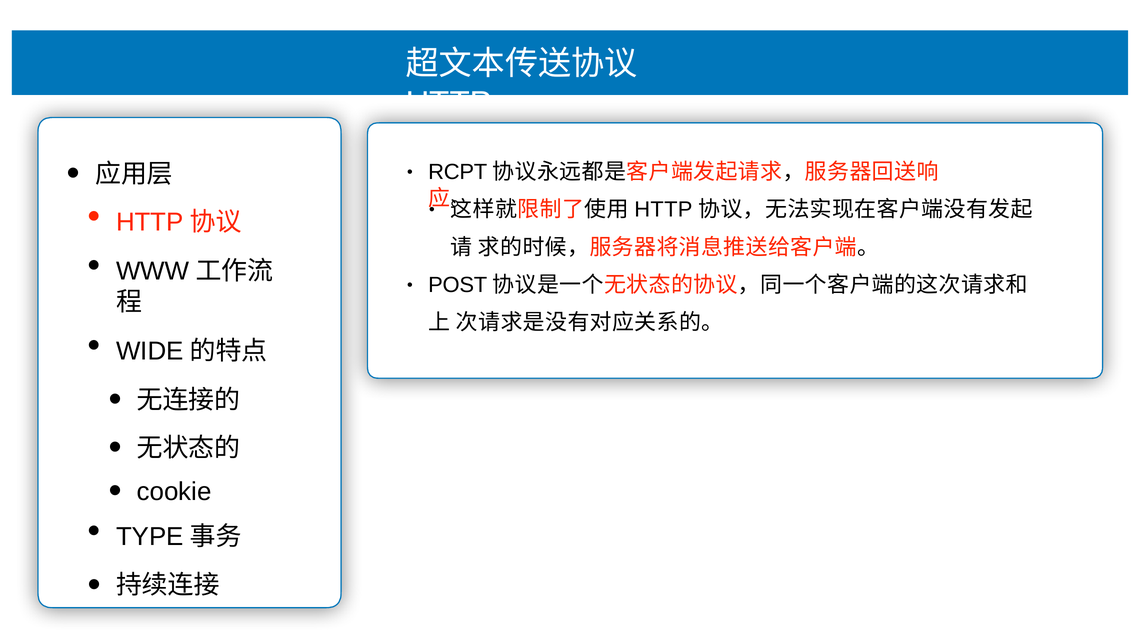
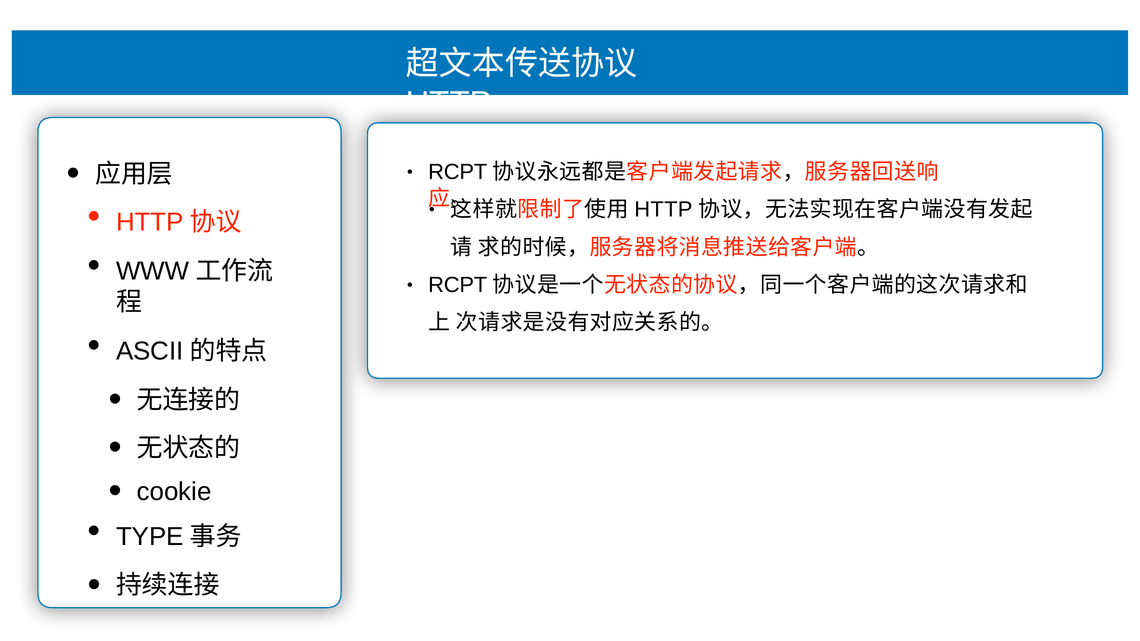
POST: POST -> RCPT (458, 285)
WIDE: WIDE -> ASCII (150, 351)
